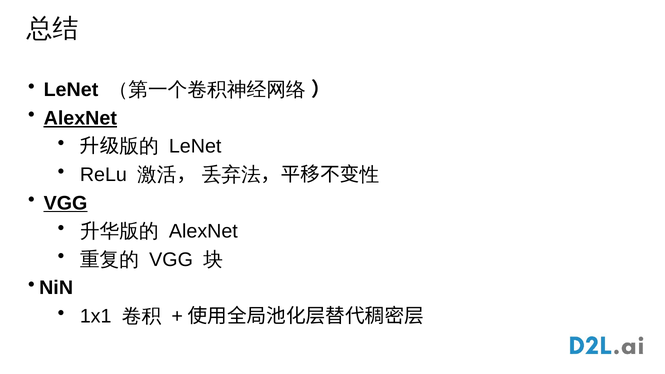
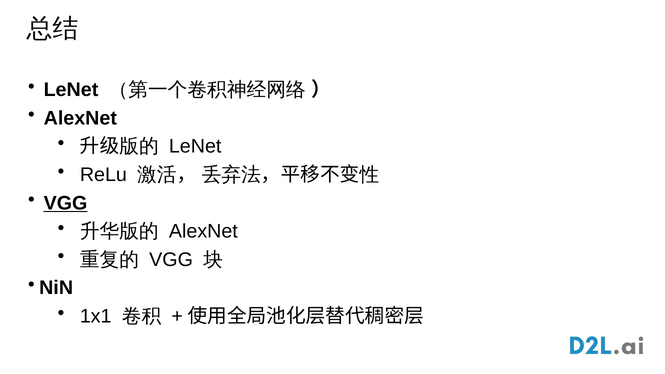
AlexNet underline: present -> none (80, 118)
